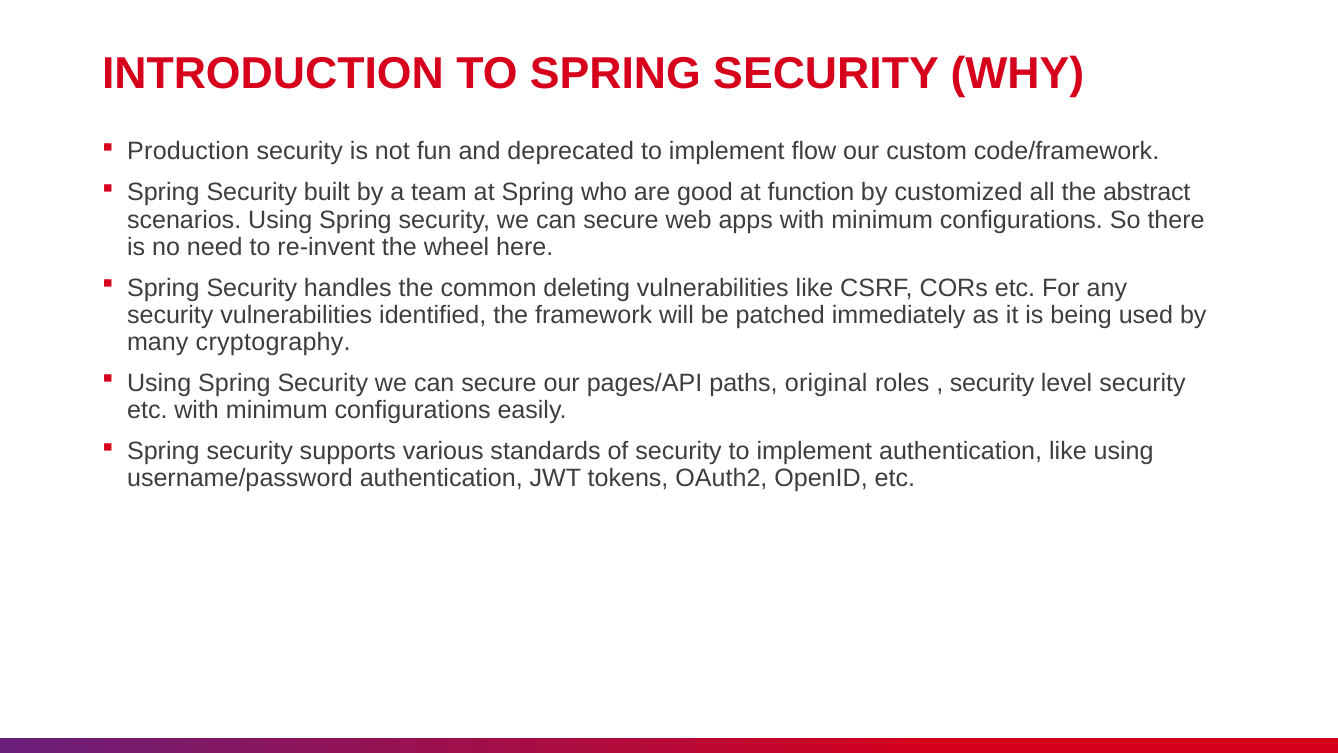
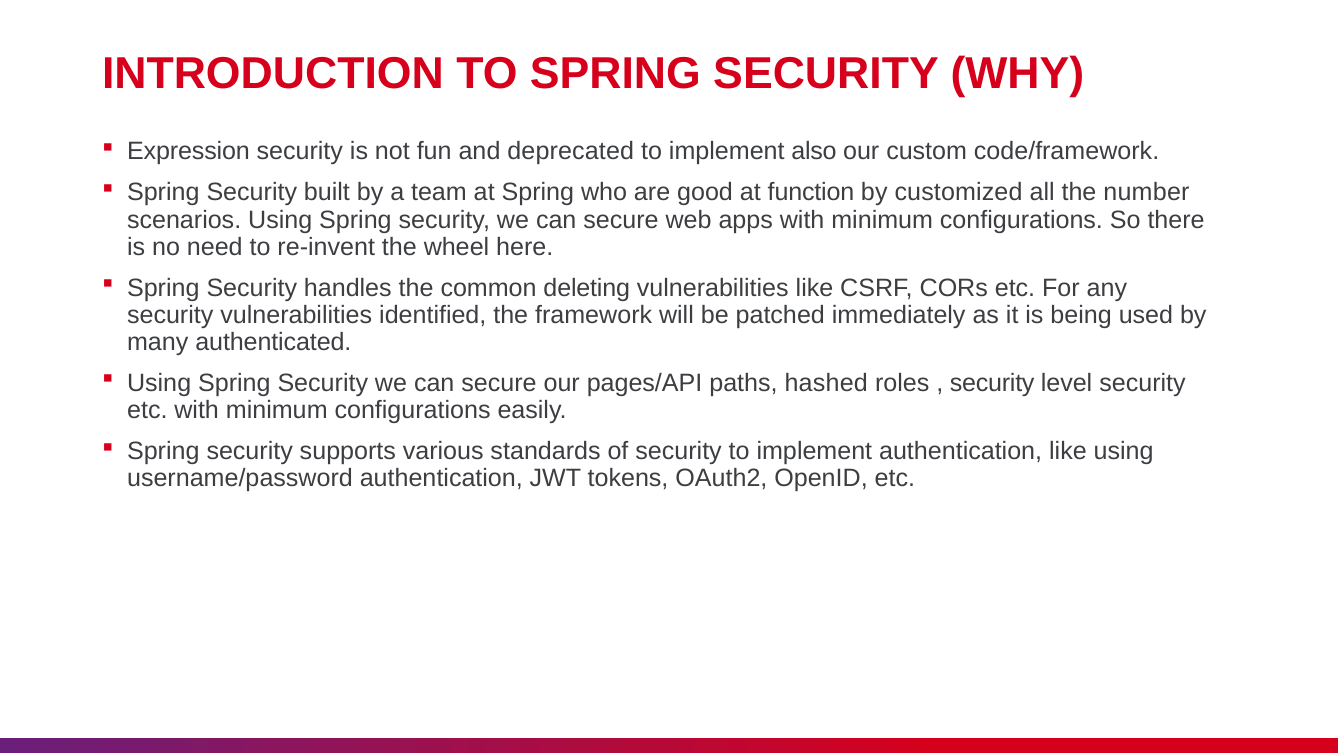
Production: Production -> Expression (188, 152)
flow: flow -> also (814, 152)
abstract: abstract -> number (1146, 193)
cryptography: cryptography -> authenticated (273, 342)
original: original -> hashed (826, 383)
